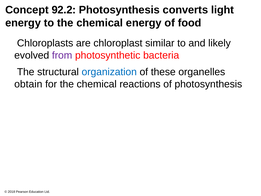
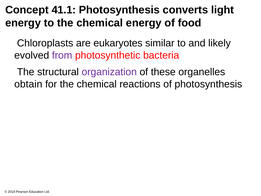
92.2: 92.2 -> 41.1 (64, 10)
chloroplast: chloroplast -> eukaryotes (118, 43)
organization colour: blue -> purple (109, 72)
